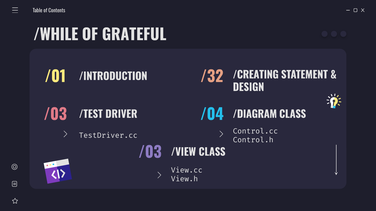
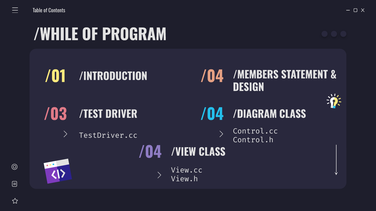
GRATEFUL: GRATEFUL -> PROGRAM (134, 35)
/32: /32 -> /04 (212, 77)
/CREATING: /CREATING -> /MEMBERS (256, 75)
/03: /03 -> /04 (150, 153)
